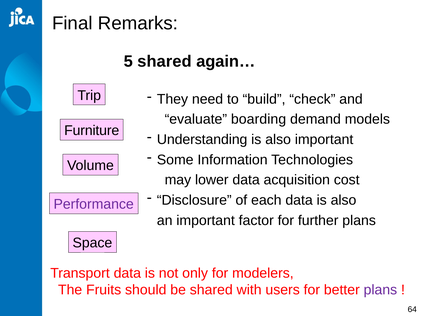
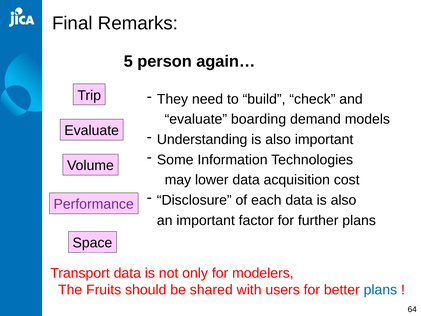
5 shared: shared -> person (165, 61)
Furniture: Furniture -> Evaluate (92, 130)
plans colour: purple -> blue (380, 290)
